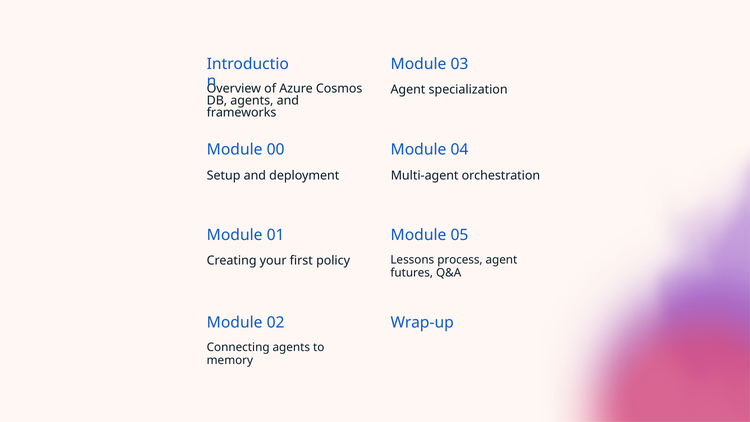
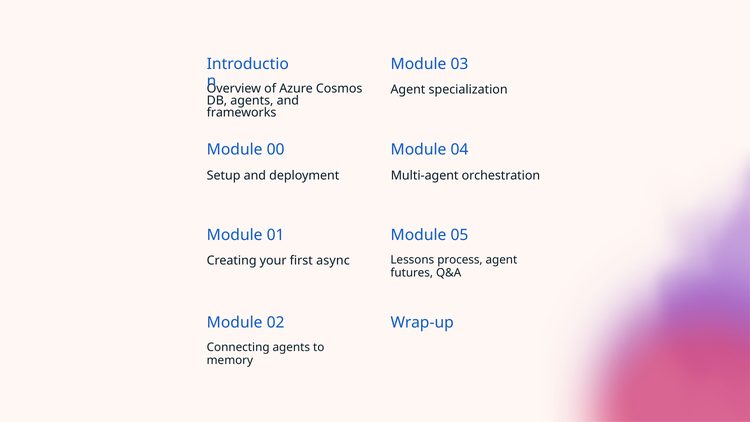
policy: policy -> async (333, 260)
